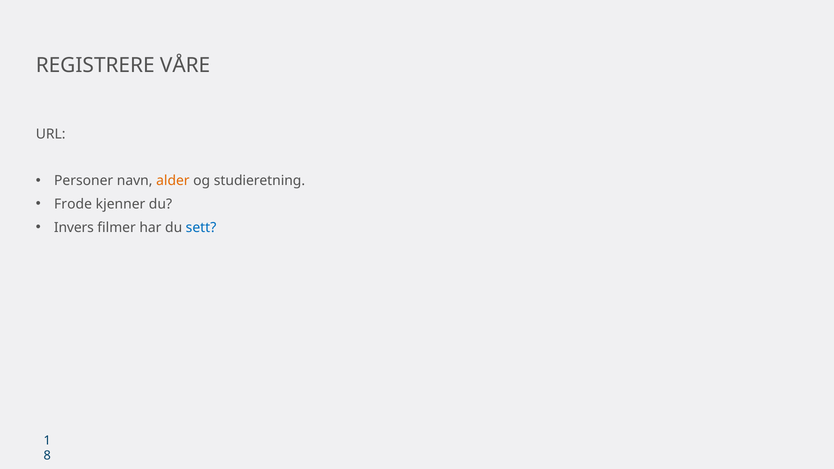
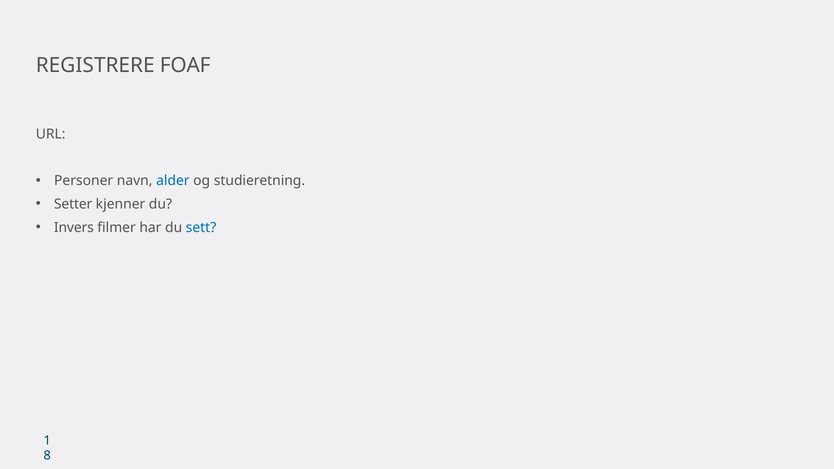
VÅRE: VÅRE -> FOAF (185, 65)
alder colour: orange -> blue (173, 181)
Frode: Frode -> Setter (73, 204)
